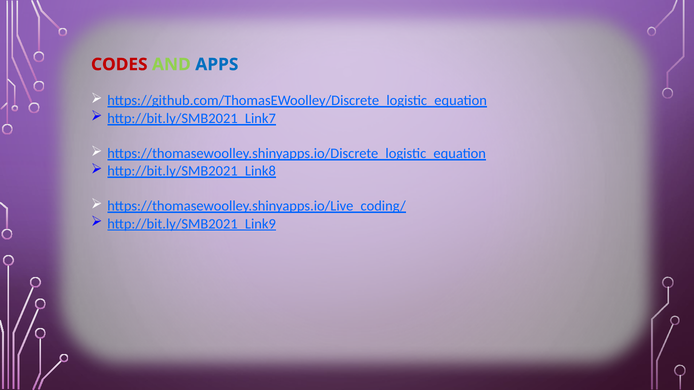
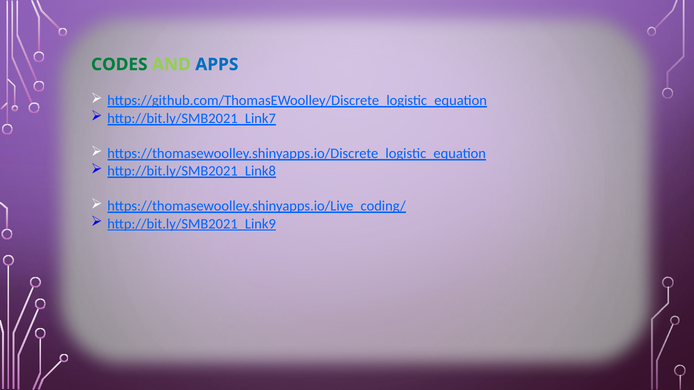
CODES colour: red -> green (119, 65)
